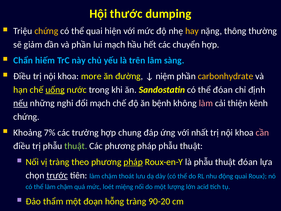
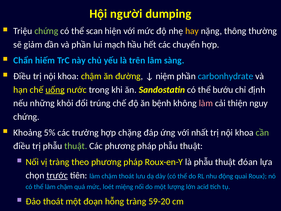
thước: thước -> người (126, 14)
chứng colour: yellow -> light green (46, 31)
thể quai: quai -> scan (94, 31)
khoa more: more -> chậm (91, 76)
carbonhydrate colour: yellow -> light blue (226, 76)
thể đóan: đóan -> bướu (223, 90)
nếu underline: present -> none (21, 103)
nghi: nghi -> khỏi (65, 103)
đổi mạch: mạch -> trúng (100, 103)
kênh: kênh -> nguy (259, 103)
7%: 7% -> 5% (50, 132)
chung: chung -> chặng (130, 132)
cần colour: pink -> light green (262, 132)
pháp underline: present -> none (133, 162)
Đảo thẩm: thẩm -> thoát (53, 201)
90-20: 90-20 -> 59-20 (159, 201)
